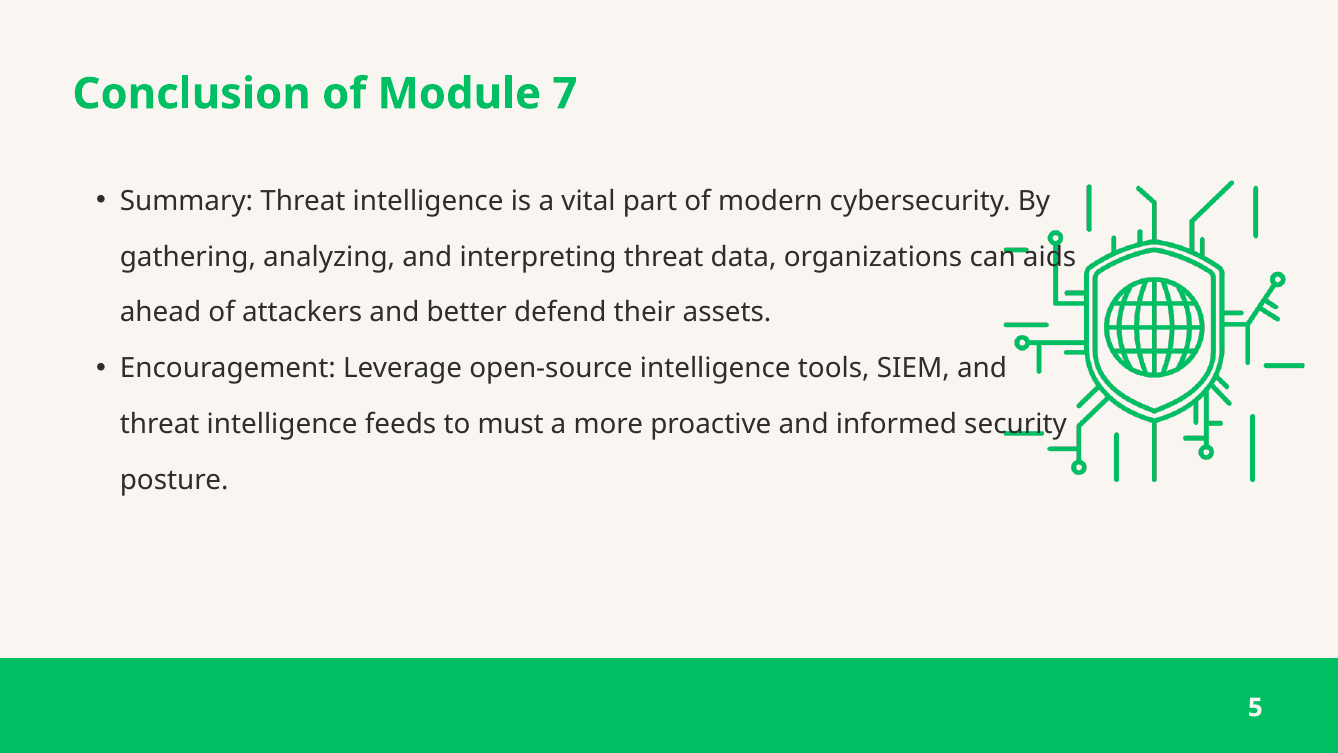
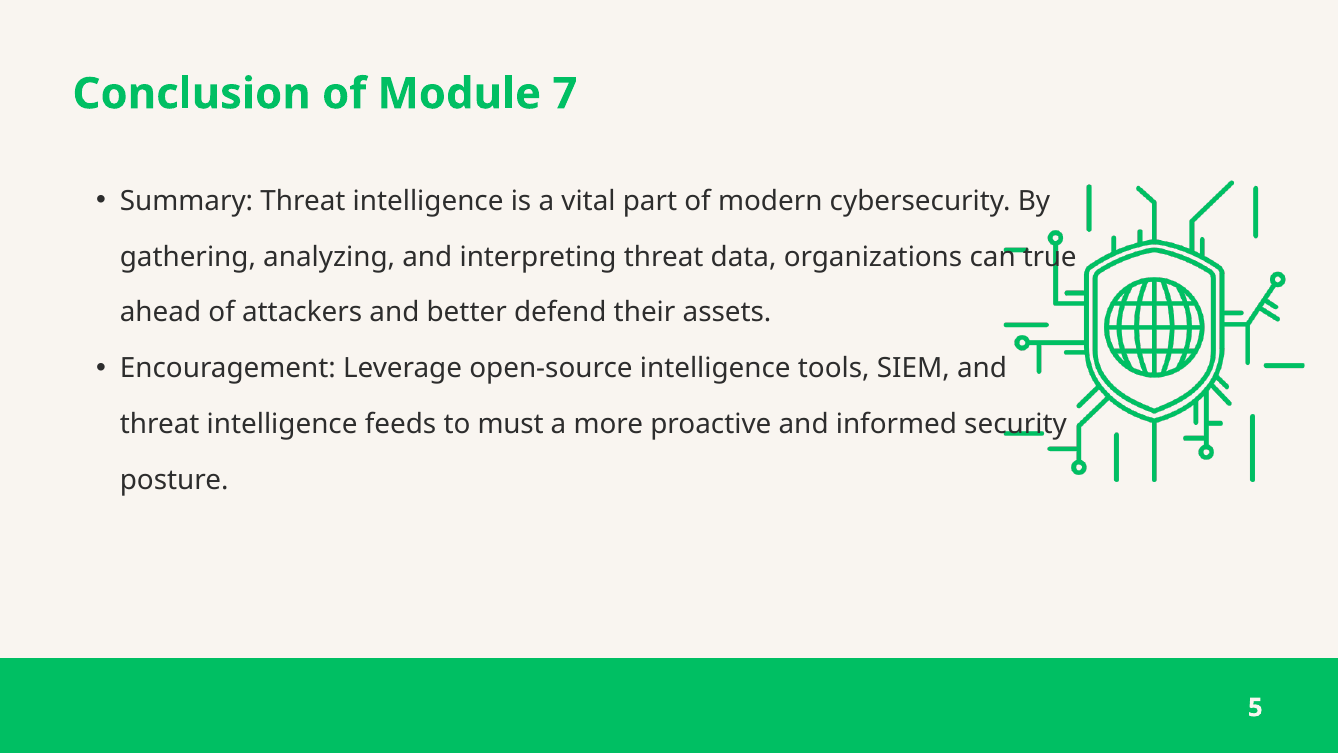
aids: aids -> true (1050, 257)
